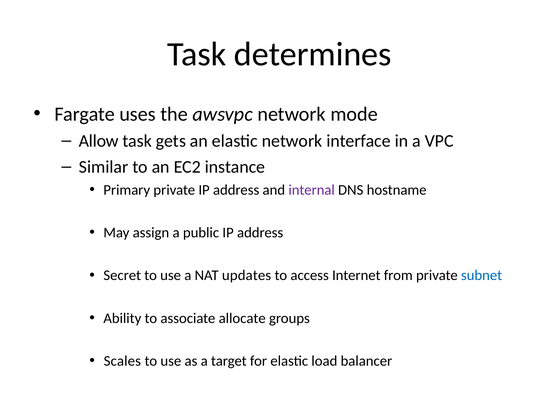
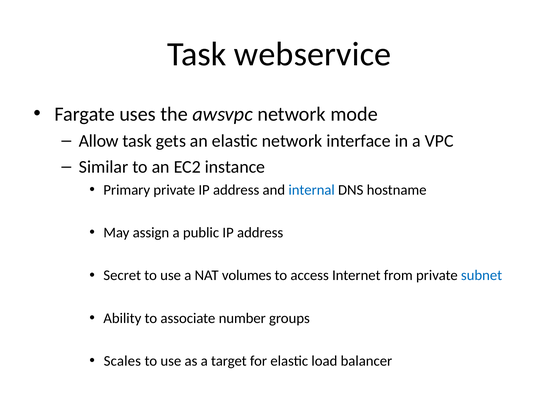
determines: determines -> webservice (313, 54)
internal colour: purple -> blue (312, 190)
updates: updates -> volumes (247, 276)
allocate: allocate -> number (242, 318)
